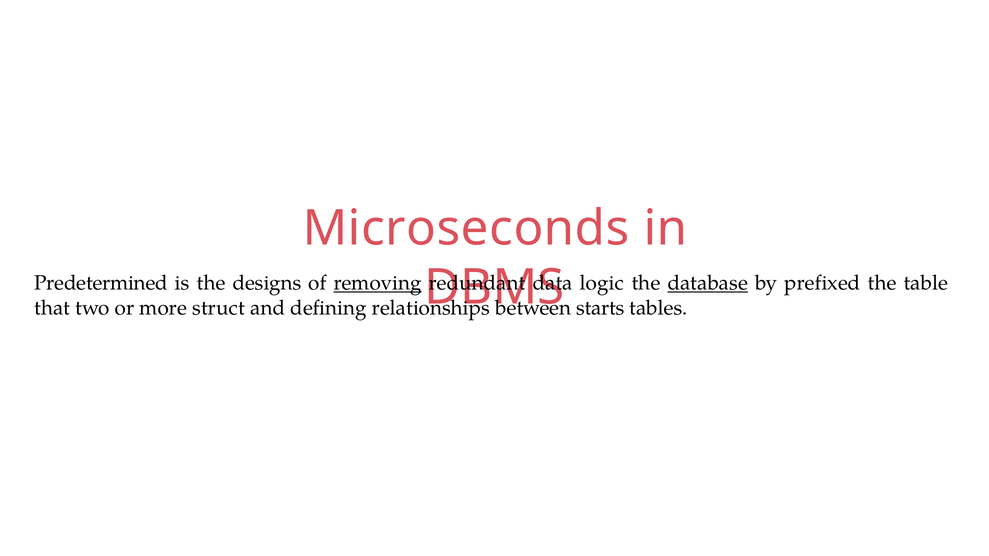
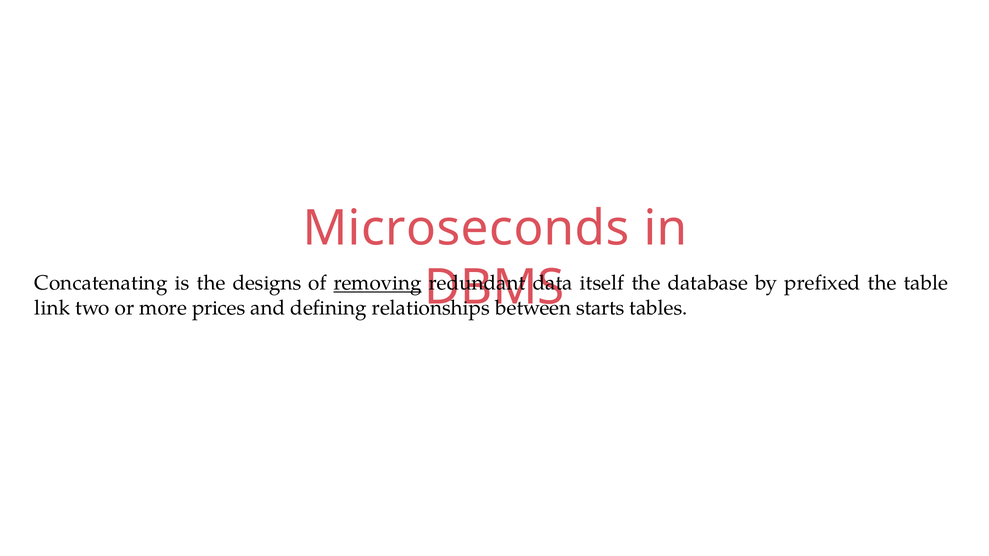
Predetermined: Predetermined -> Concatenating (101, 283)
logic: logic -> itself (602, 283)
database underline: present -> none (708, 283)
that: that -> link (52, 308)
struct: struct -> prices (219, 308)
